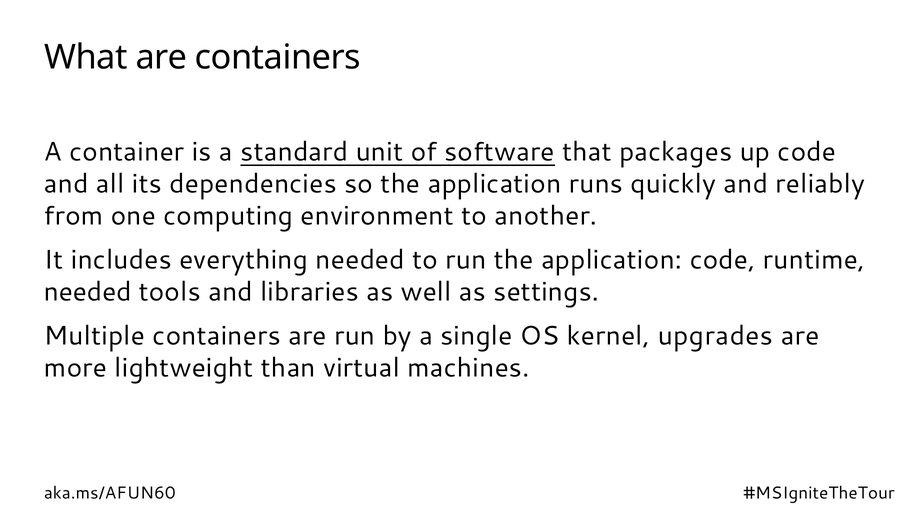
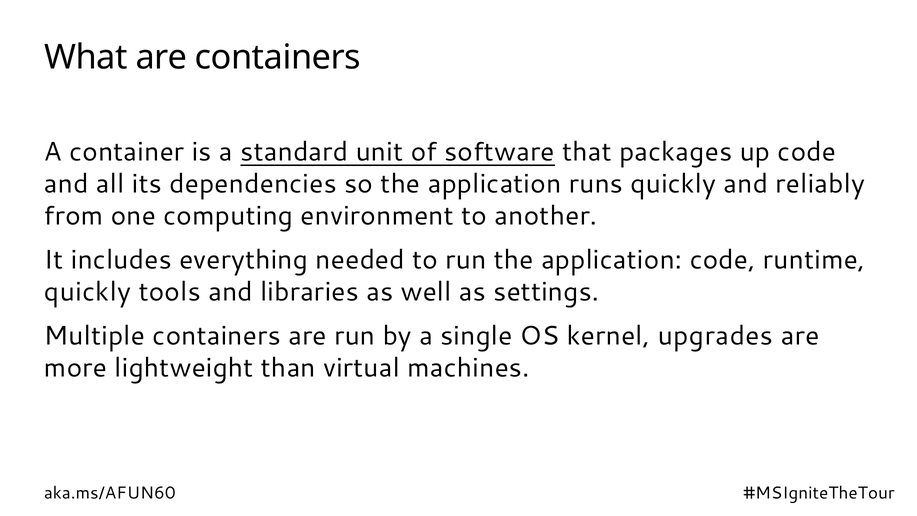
needed: needed -> quickly (88, 292)
